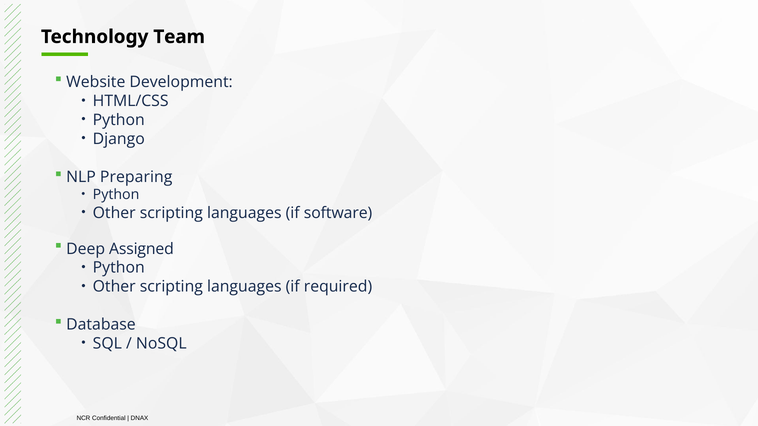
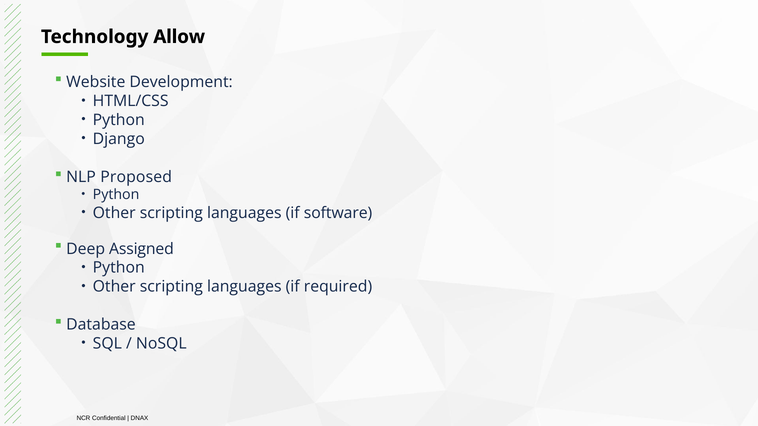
Team: Team -> Allow (179, 37)
Preparing: Preparing -> Proposed (136, 177)
